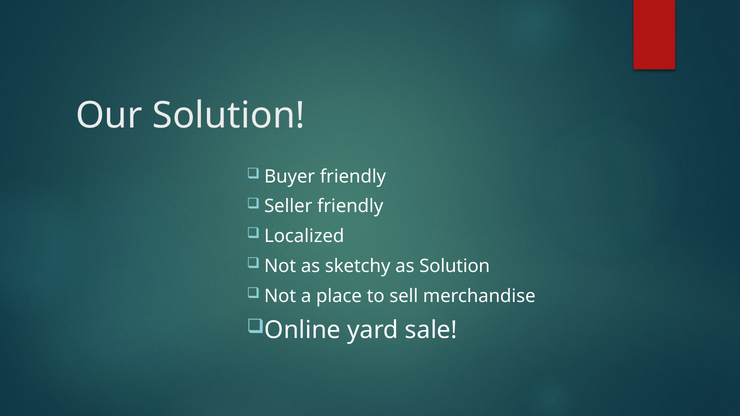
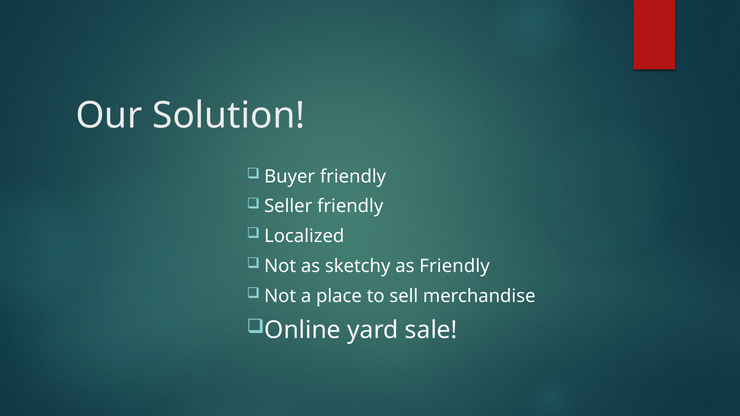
as Solution: Solution -> Friendly (455, 266)
